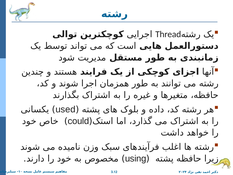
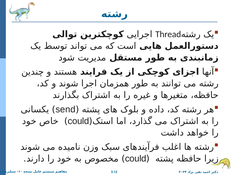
used: used -> send (65, 109)
using: using -> could (136, 158)
